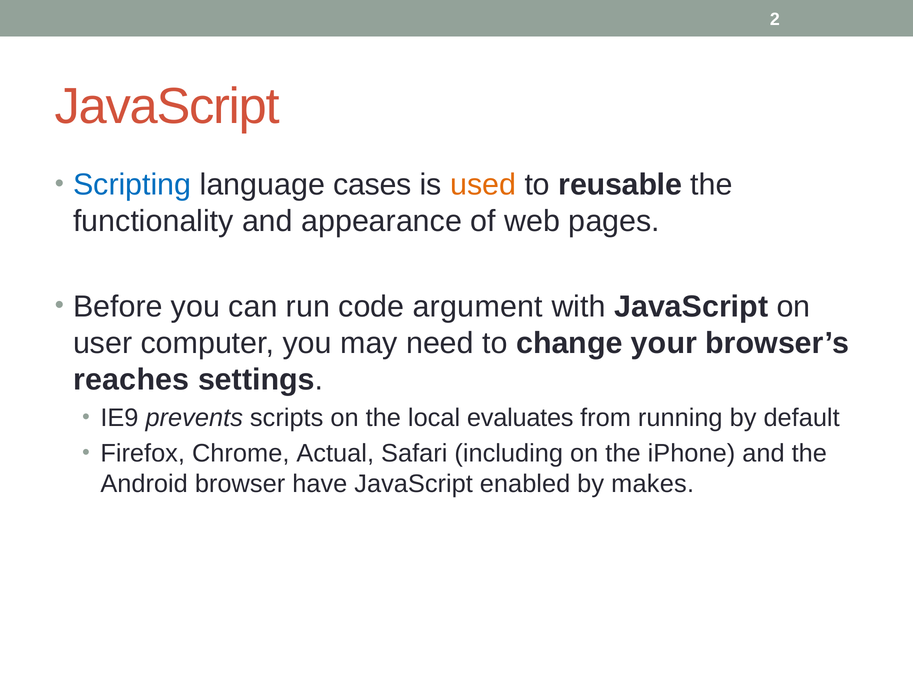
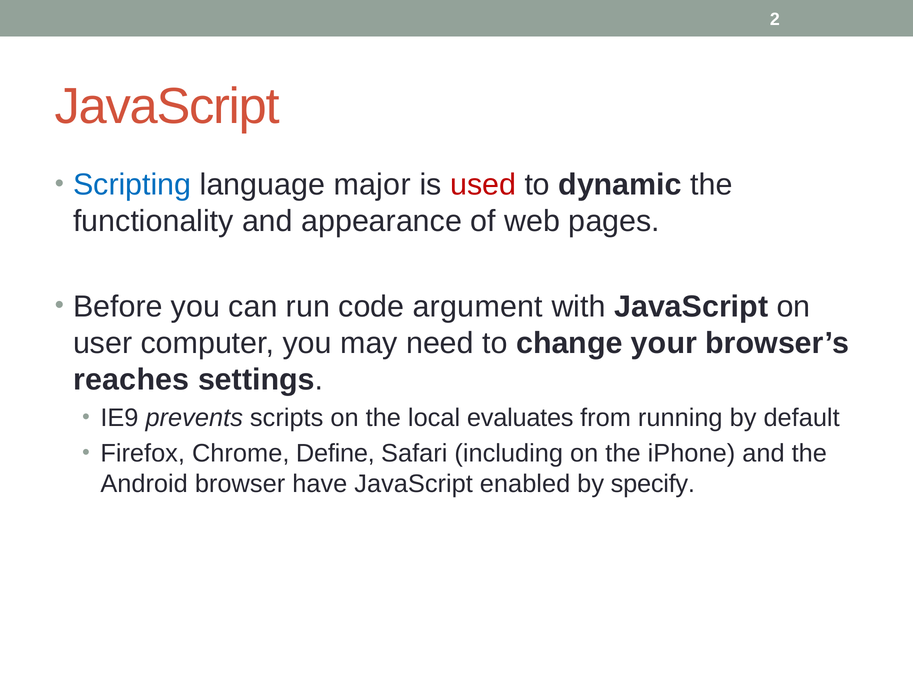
cases: cases -> major (372, 185)
used colour: orange -> red (483, 185)
reusable: reusable -> dynamic (620, 185)
Actual: Actual -> Define (335, 453)
makes: makes -> specify (653, 484)
